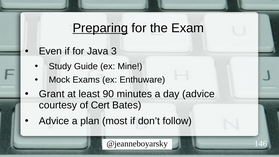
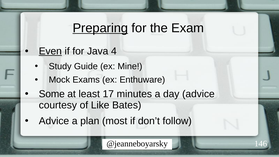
Even underline: none -> present (50, 51)
3: 3 -> 4 (114, 51)
Grant: Grant -> Some (52, 94)
90: 90 -> 17 (108, 94)
Cert: Cert -> Like (100, 105)
